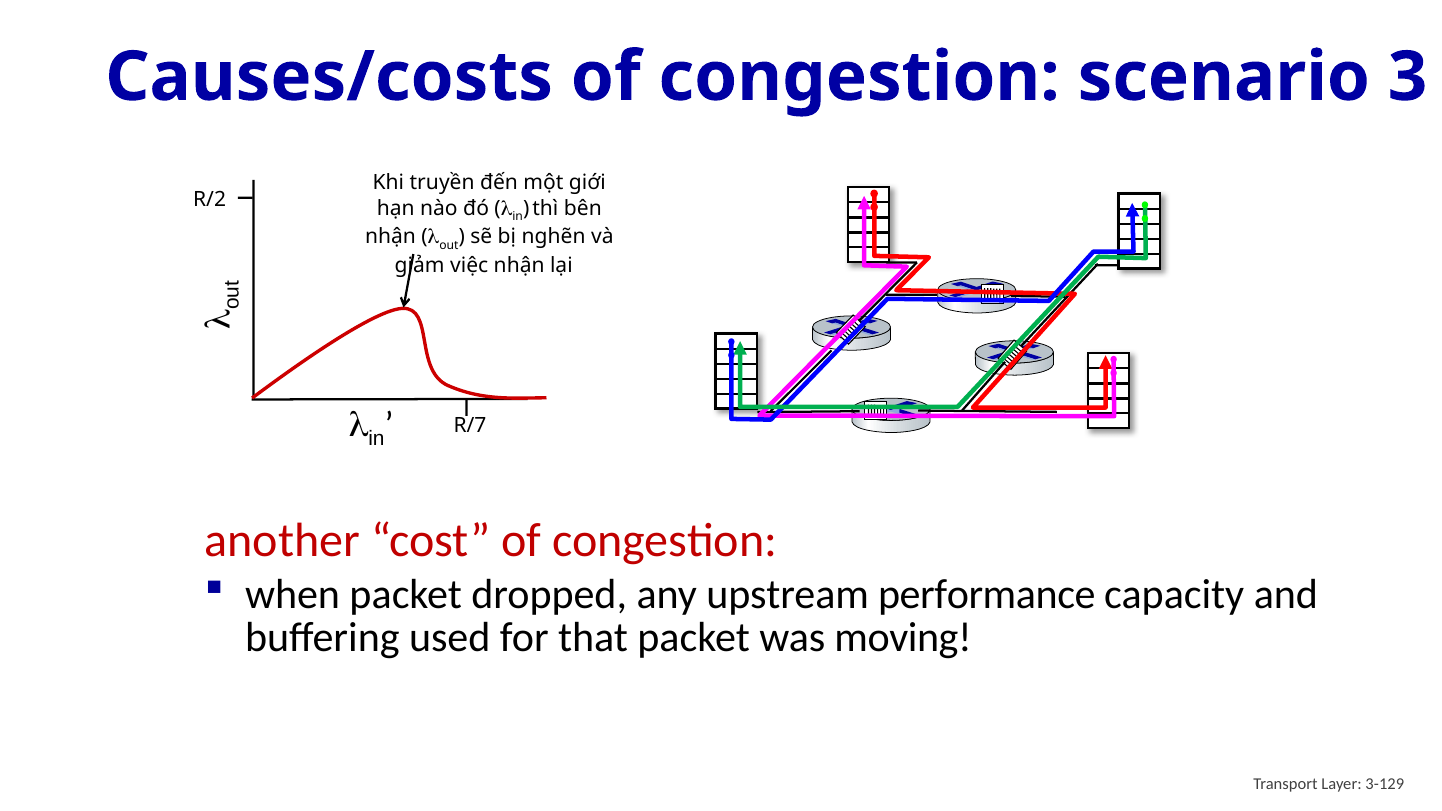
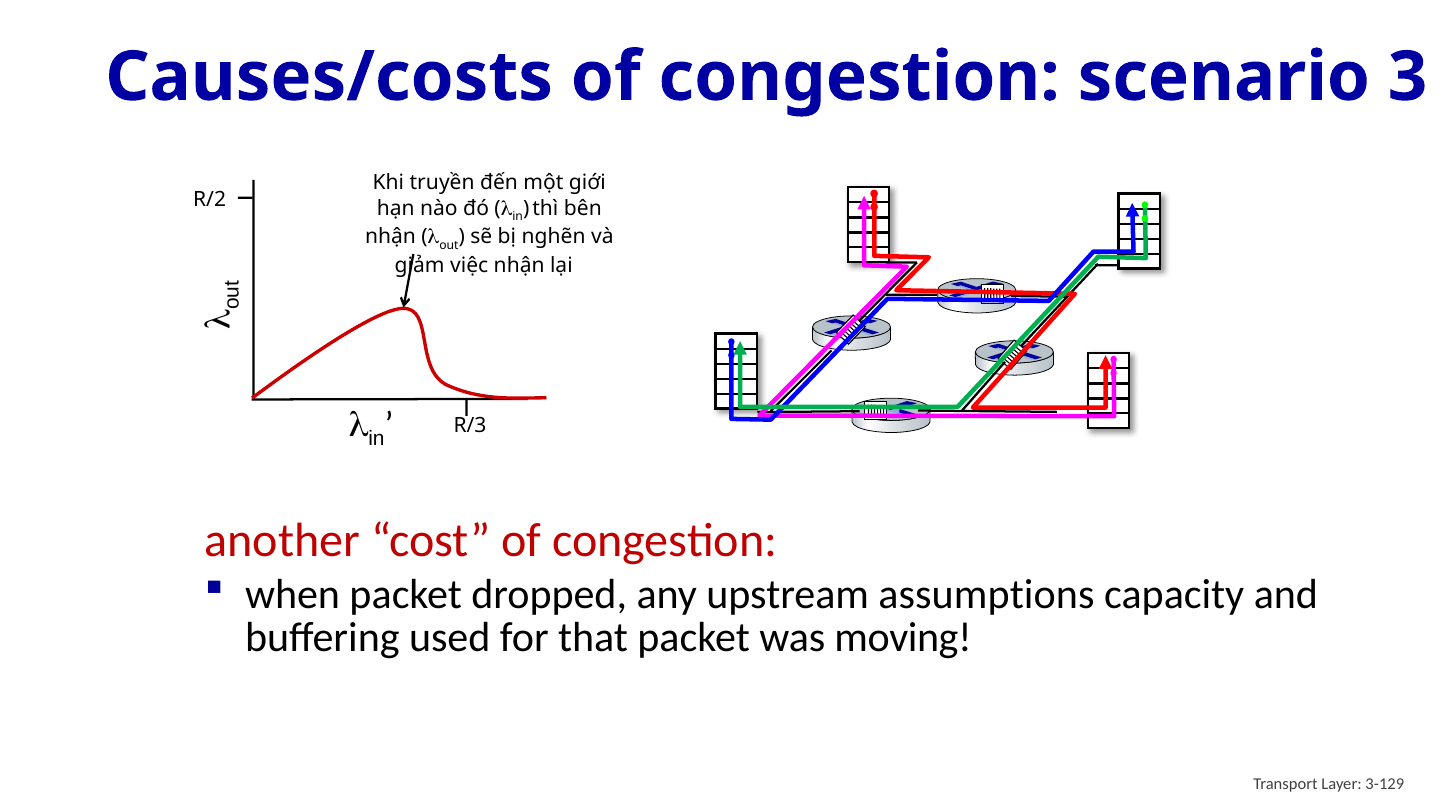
R/7: R/7 -> R/3 (470, 426)
performance: performance -> assumptions (986, 595)
